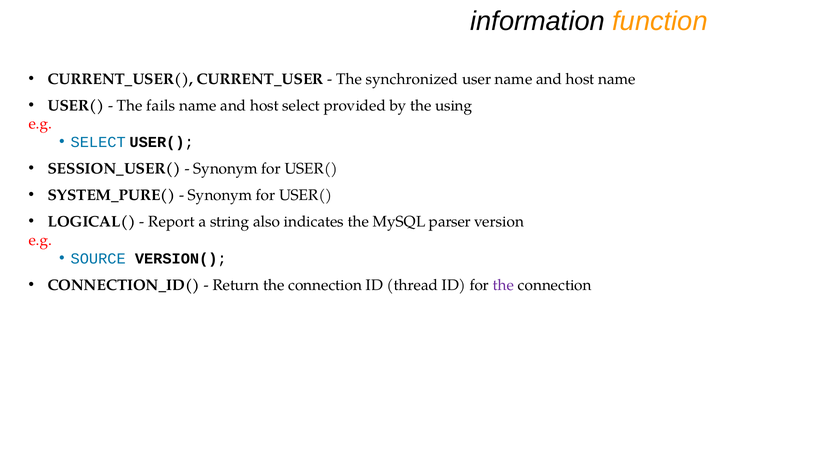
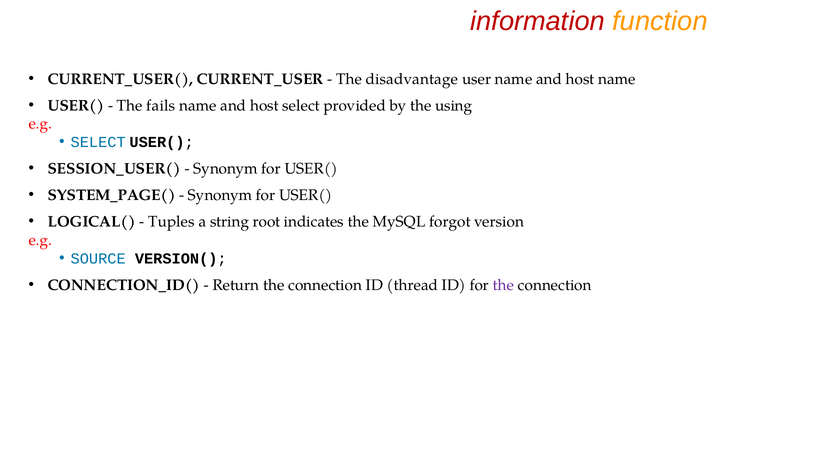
information colour: black -> red (538, 21)
synchronized: synchronized -> disadvantage (412, 79)
SYSTEM_PURE(: SYSTEM_PURE( -> SYSTEM_PAGE( (112, 195)
Report: Report -> Tuples (172, 222)
also: also -> root (267, 222)
parser: parser -> forgot (450, 222)
